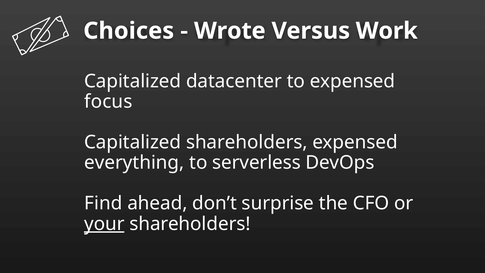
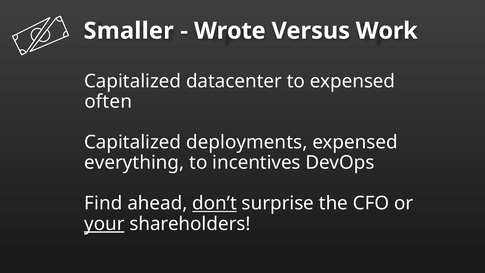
Choices: Choices -> Smaller (129, 31)
focus: focus -> often (108, 101)
Capitalized shareholders: shareholders -> deployments (247, 142)
serverless: serverless -> incentives (257, 163)
don’t underline: none -> present (215, 203)
